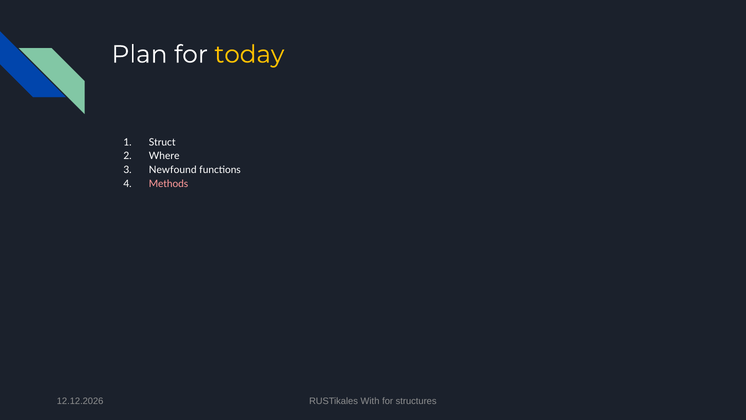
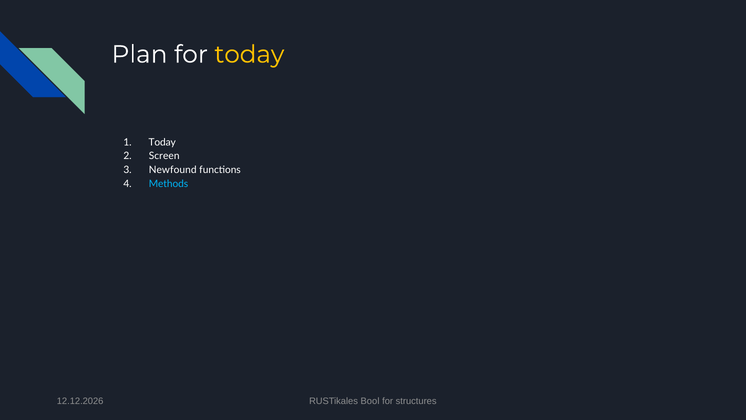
Struct: Struct -> Today (162, 142)
Where: Where -> Screen (164, 156)
Methods colour: pink -> light blue (168, 184)
With: With -> Bool (370, 401)
